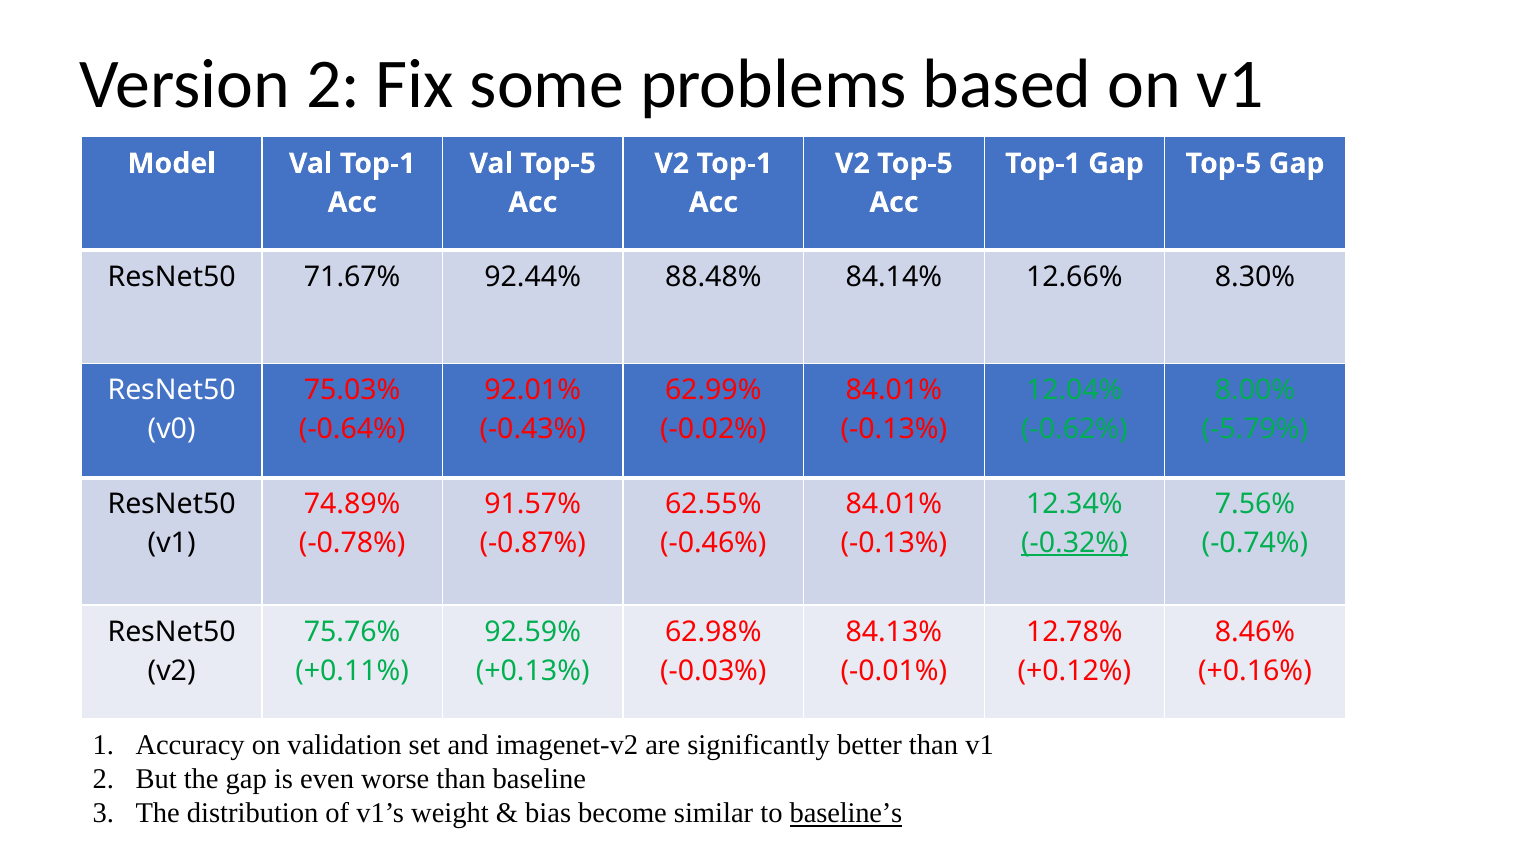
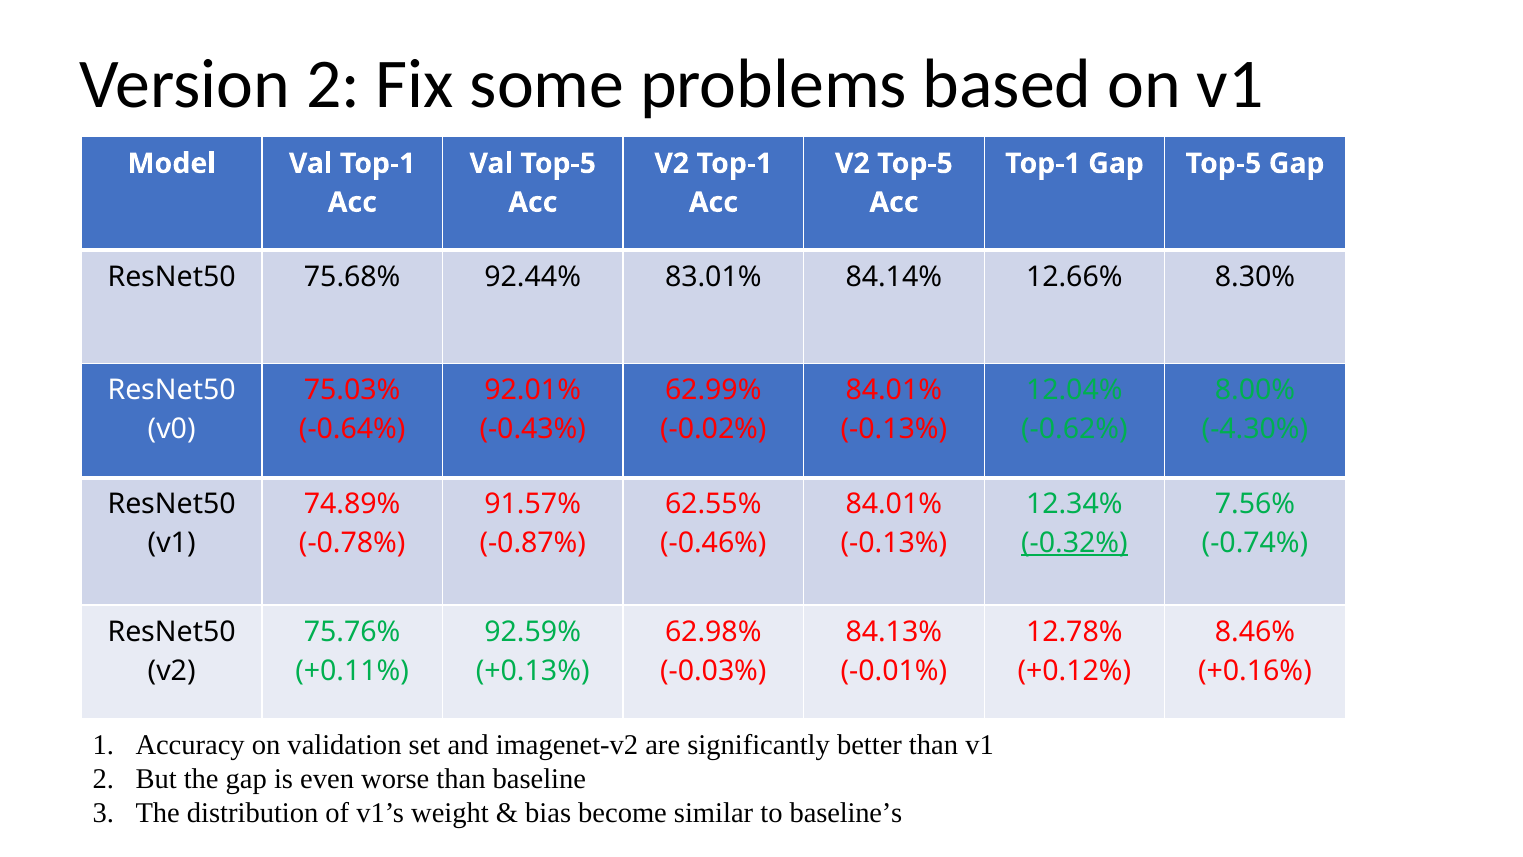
71.67%: 71.67% -> 75.68% (352, 277)
88.48%: 88.48% -> 83.01% (713, 277)
-5.79%: -5.79% -> -4.30% (1255, 429)
baseline’s underline: present -> none (846, 813)
